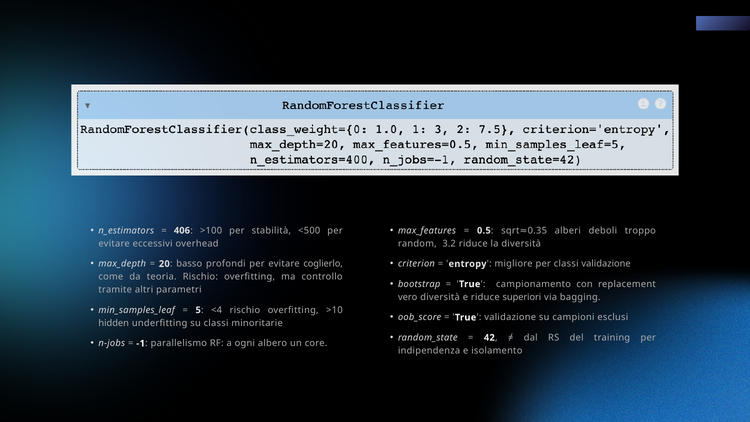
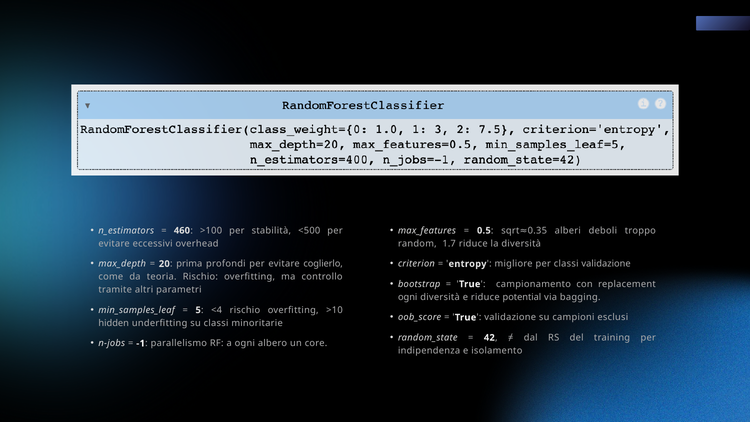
406: 406 -> 460 (182, 230)
3.2: 3.2 -> 1.7 (449, 243)
basso: basso -> prima (189, 264)
vero: vero -> ogni (408, 297)
superiori: superiori -> potential (522, 297)
